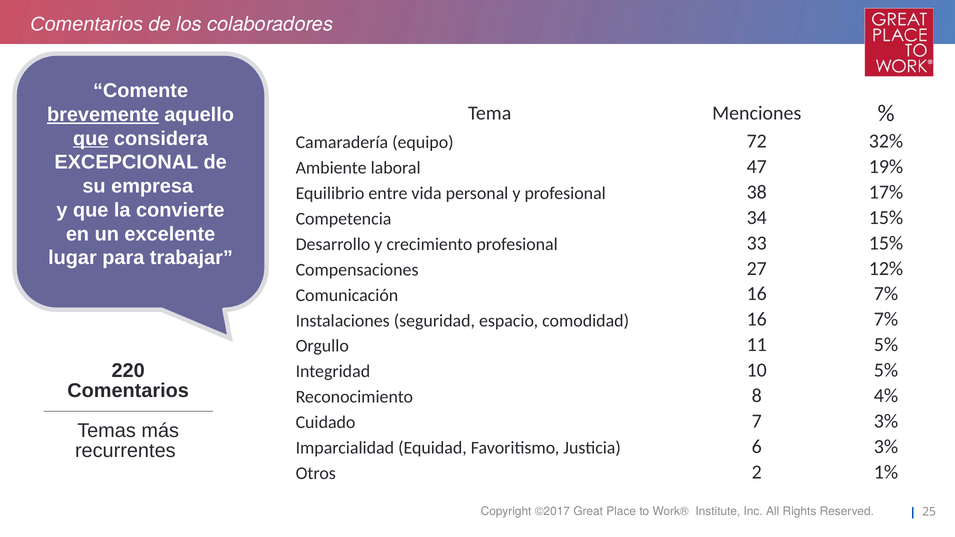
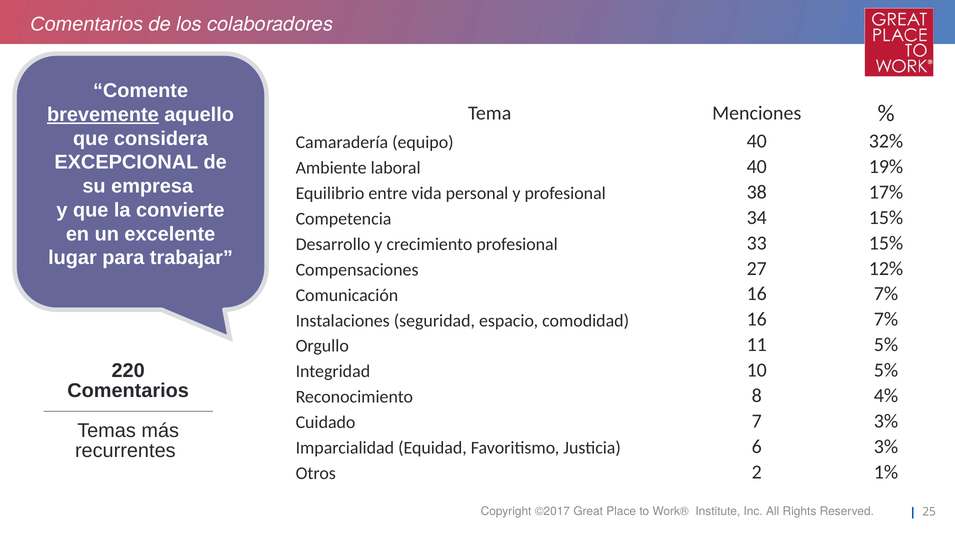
que underline: present -> none (91, 139)
equipo 72: 72 -> 40 (757, 141)
laboral 47: 47 -> 40 (757, 167)
